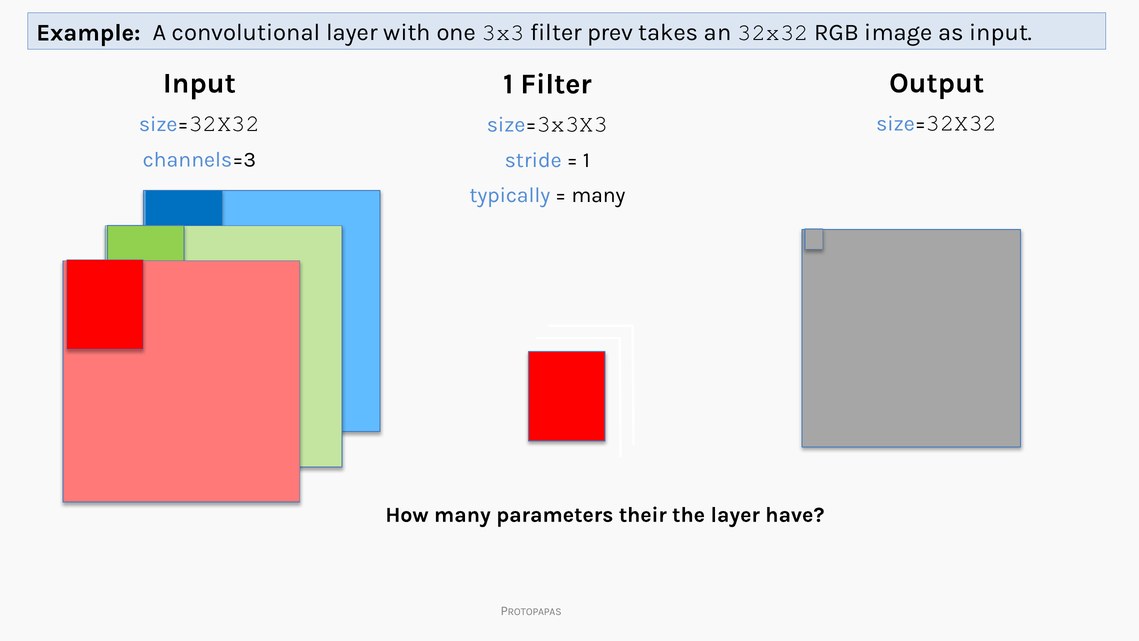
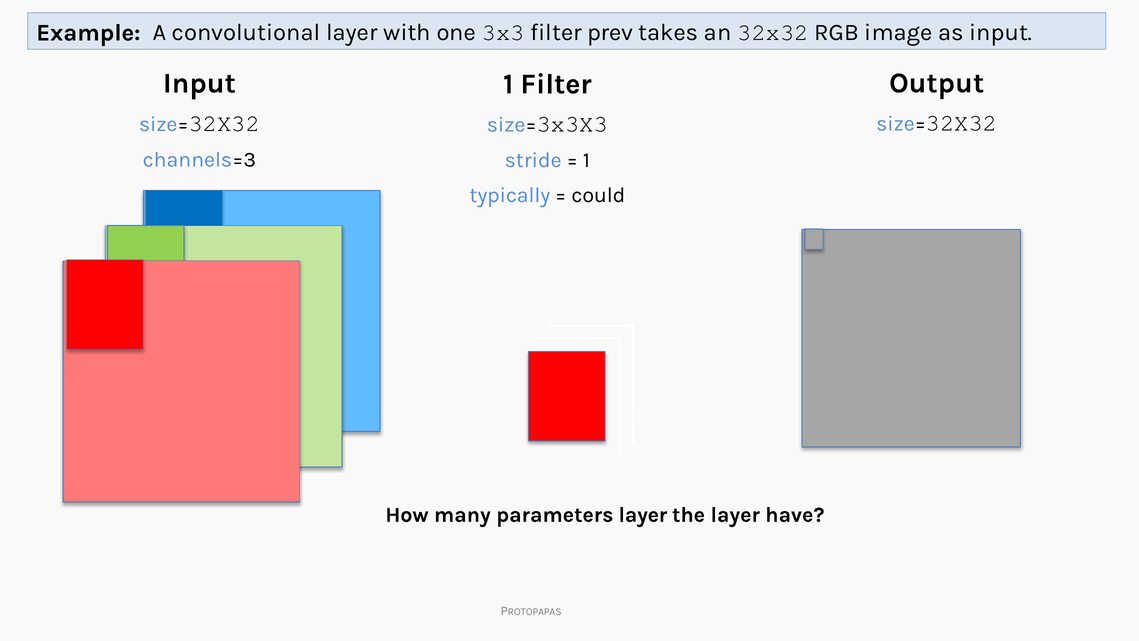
many: many -> could (598, 195)
parameters their: their -> layer (643, 514)
